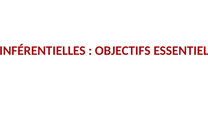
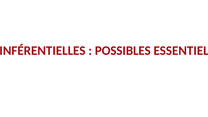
OBJECTIFS: OBJECTIFS -> POSSIBLES (123, 51)
